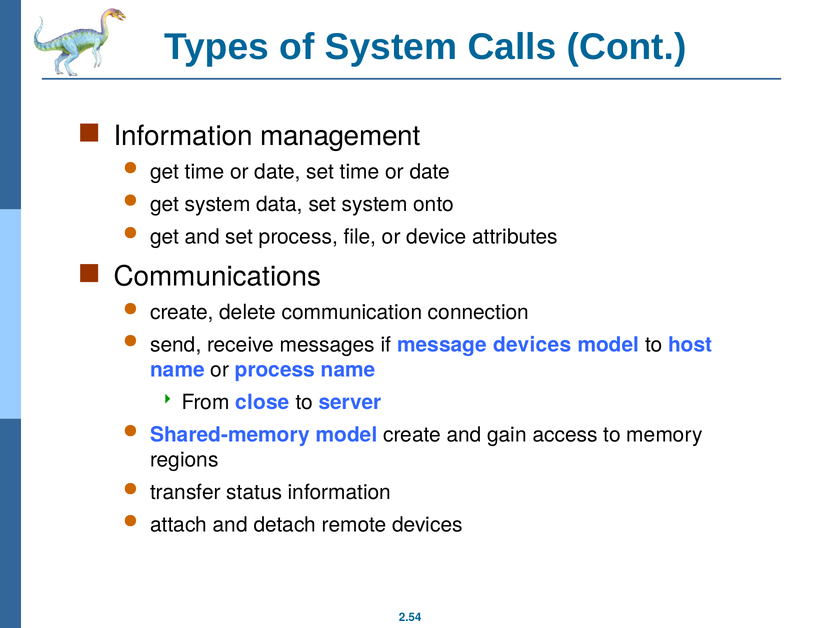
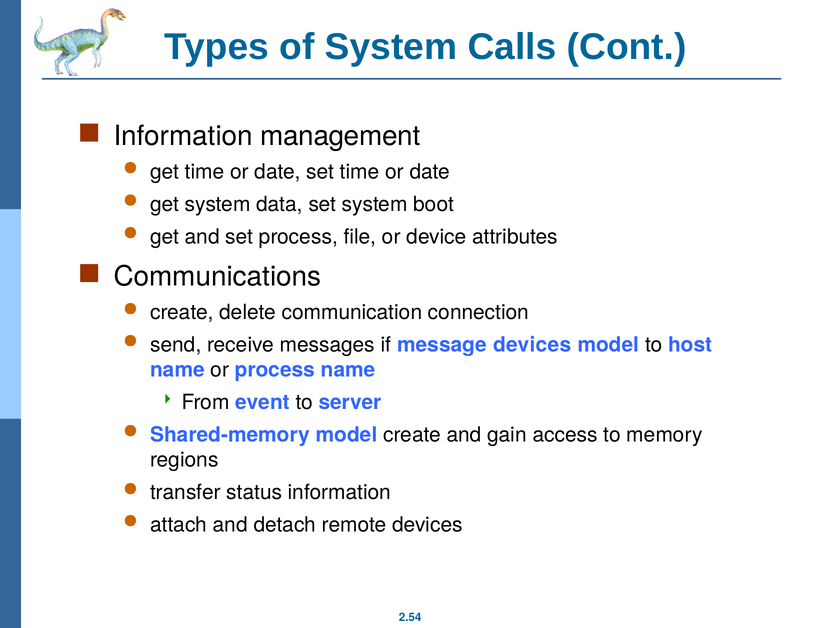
onto: onto -> boot (434, 204)
close: close -> event (262, 402)
